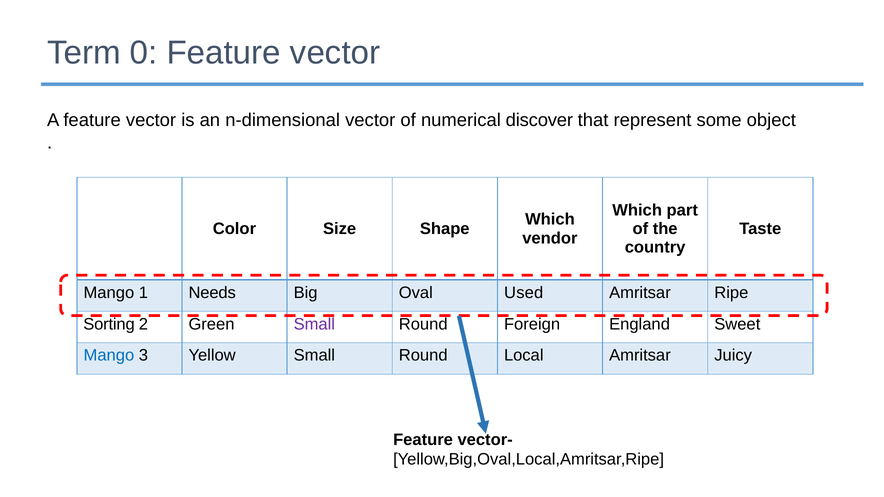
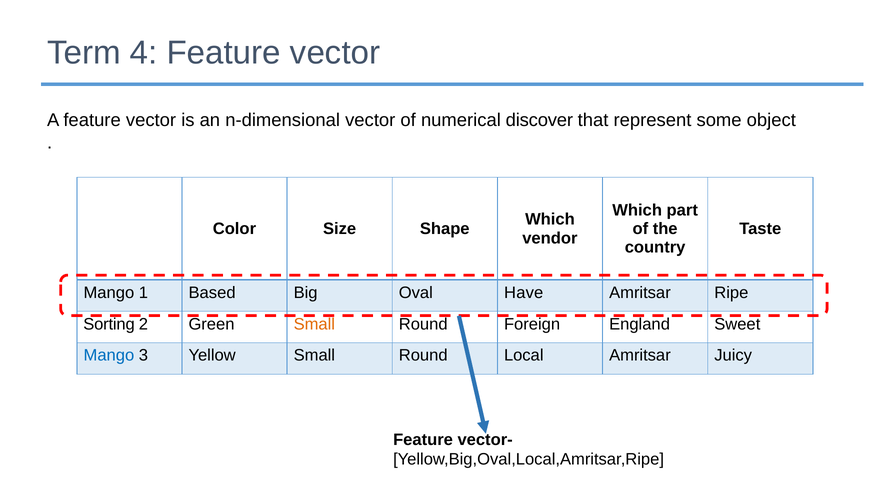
0: 0 -> 4 (144, 53)
Needs: Needs -> Based (212, 293)
Used: Used -> Have (524, 293)
Small colour: purple -> orange (314, 324)
